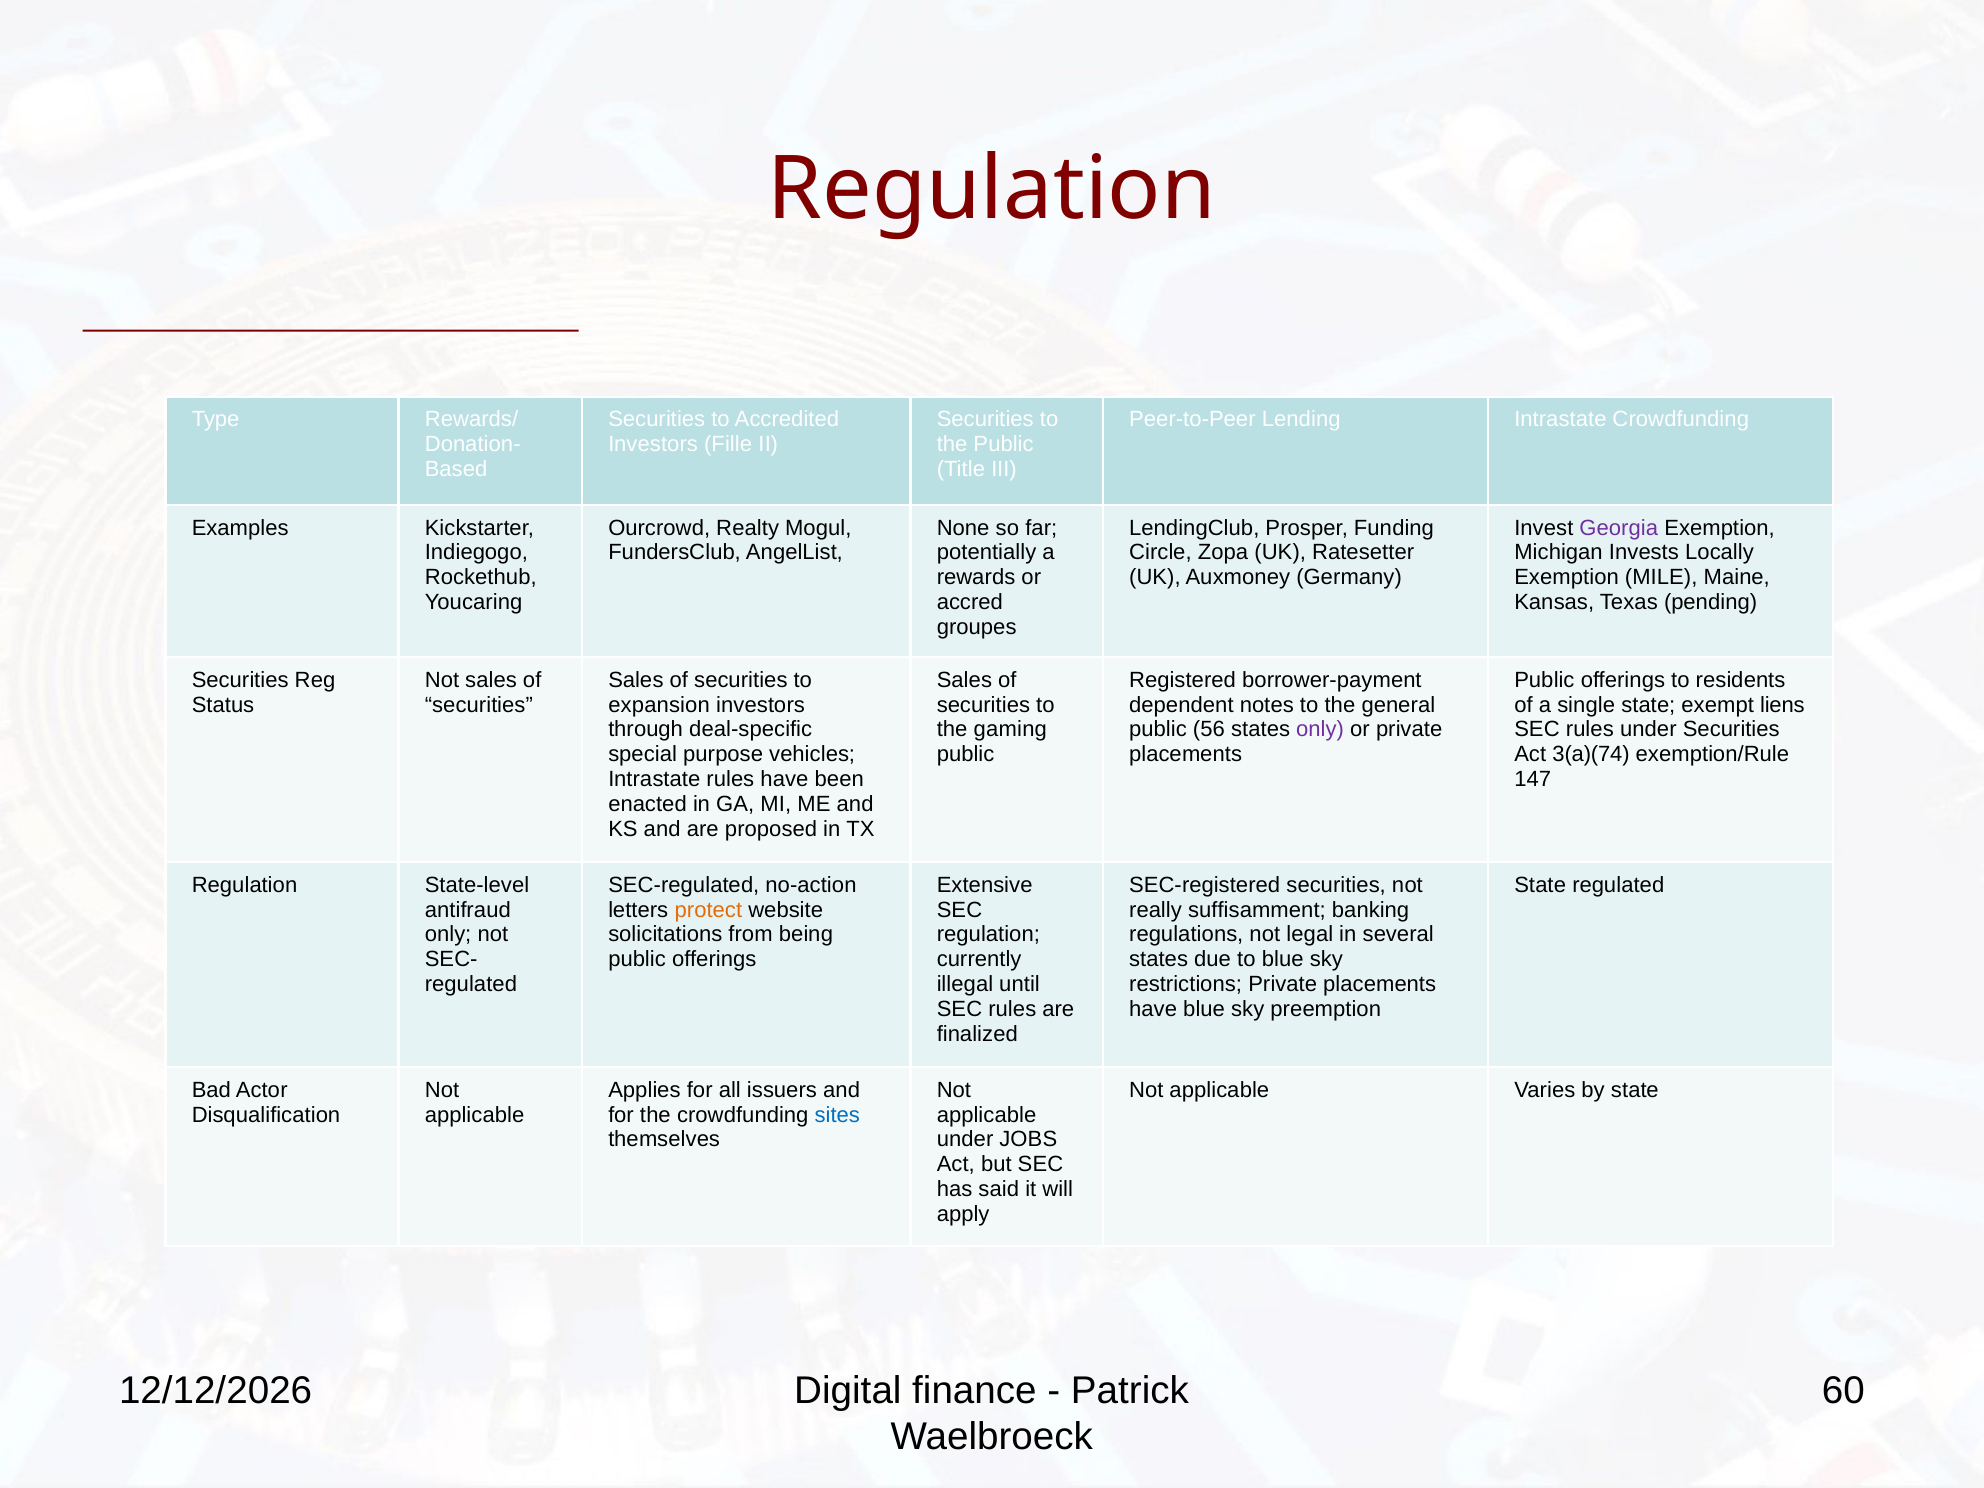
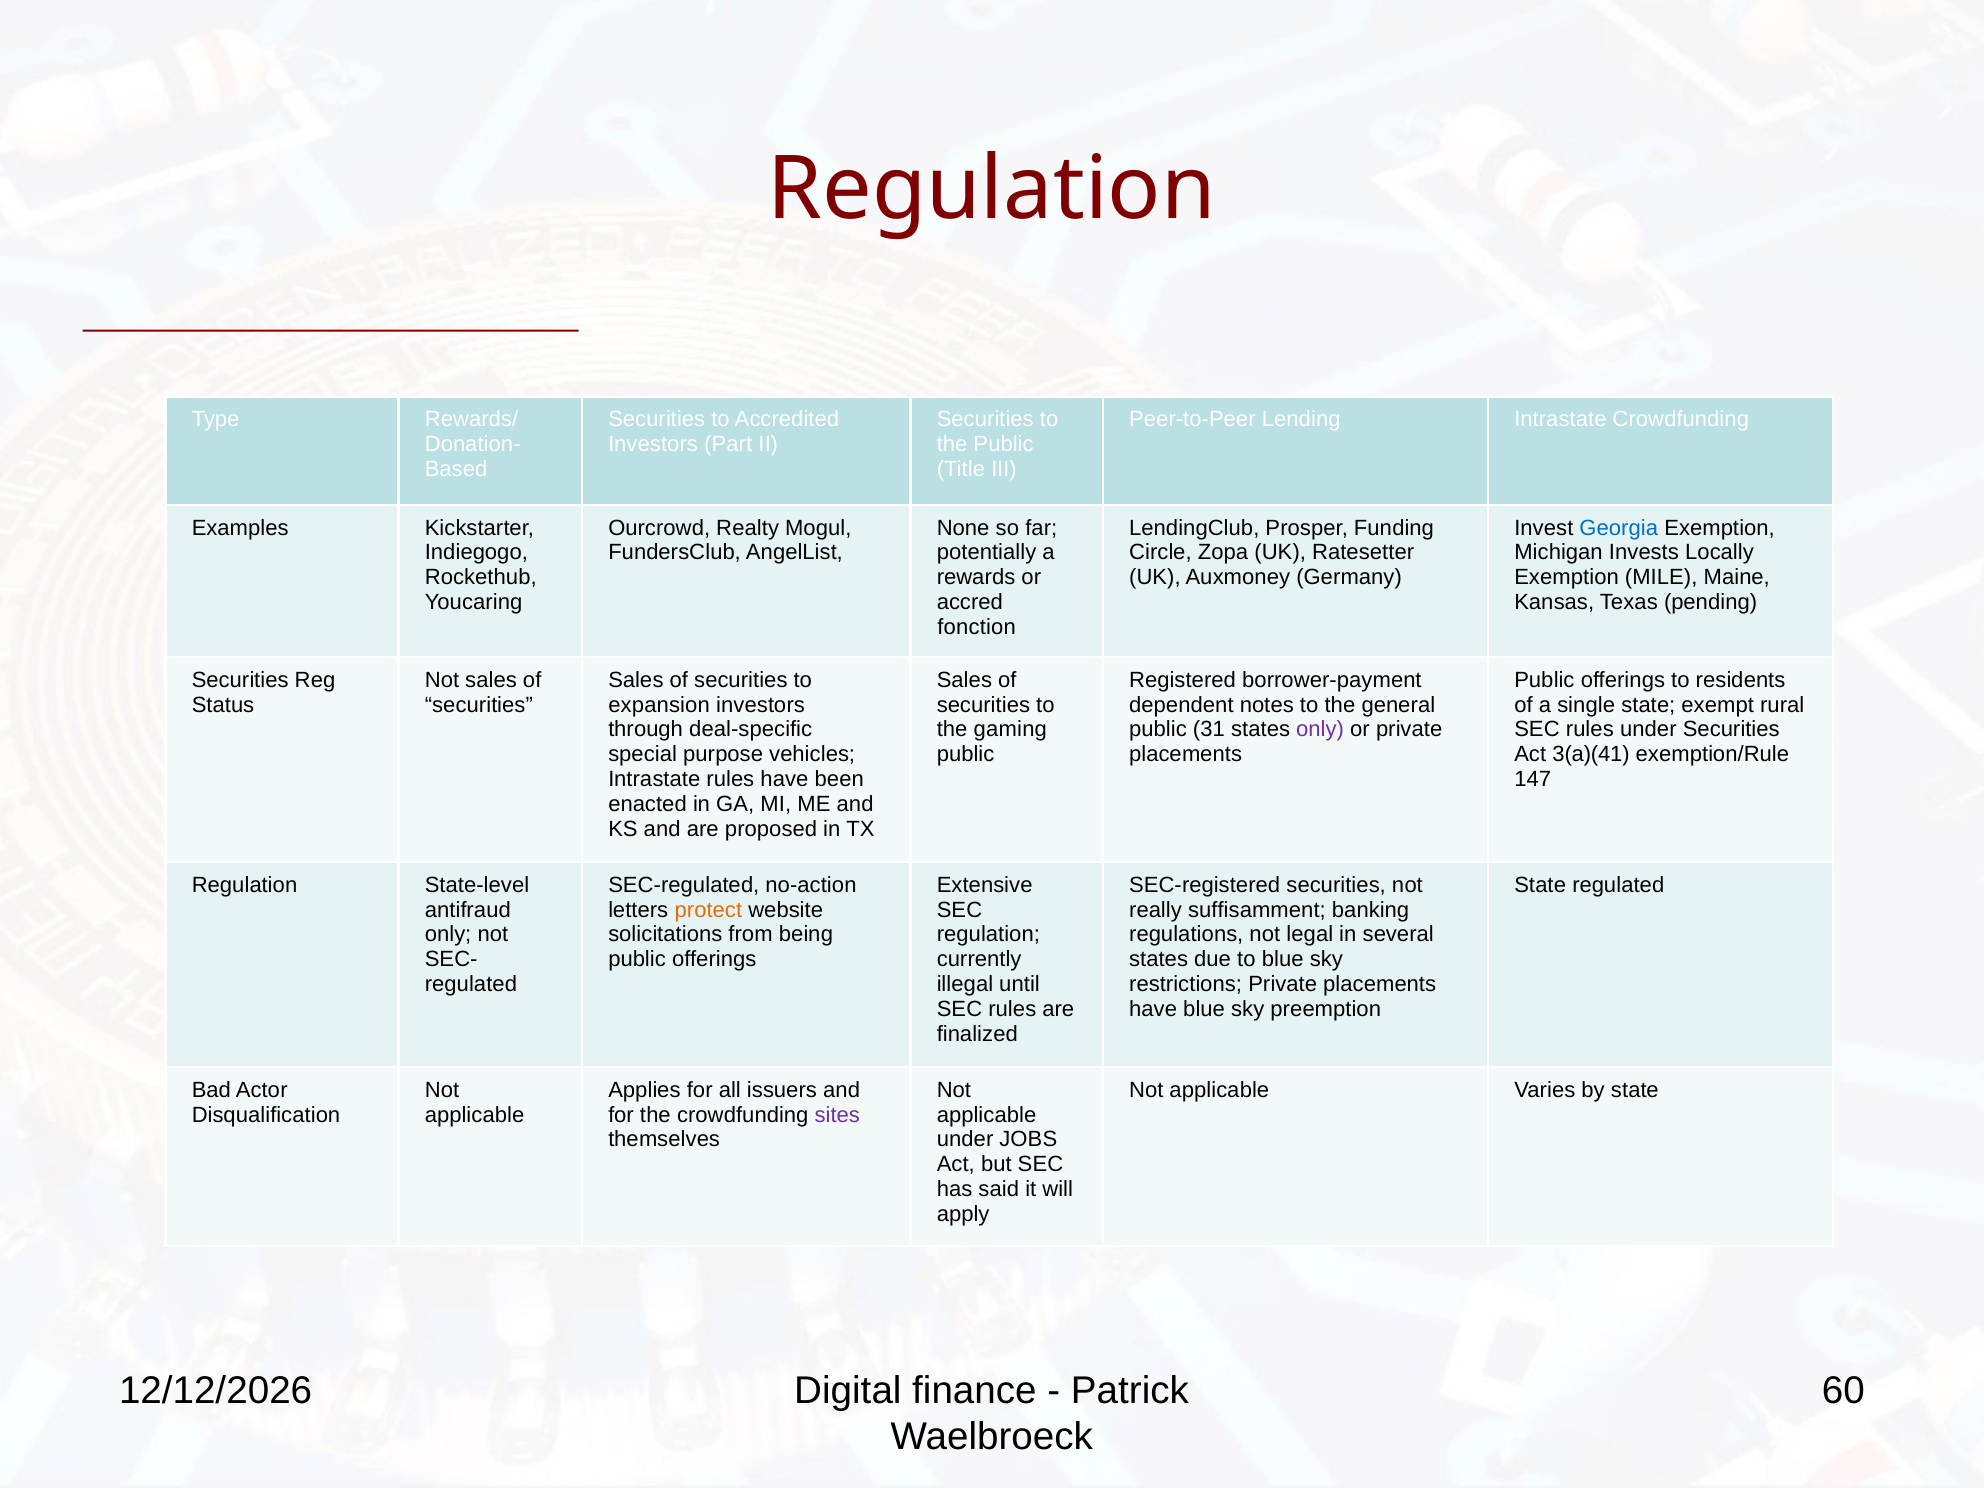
Fille: Fille -> Part (728, 444)
Georgia colour: purple -> blue (1619, 528)
groupes: groupes -> fonction (977, 627)
liens: liens -> rural (1782, 705)
56: 56 -> 31 (1209, 730)
3(a)(74: 3(a)(74 -> 3(a)(41 (1591, 754)
sites colour: blue -> purple (837, 1115)
